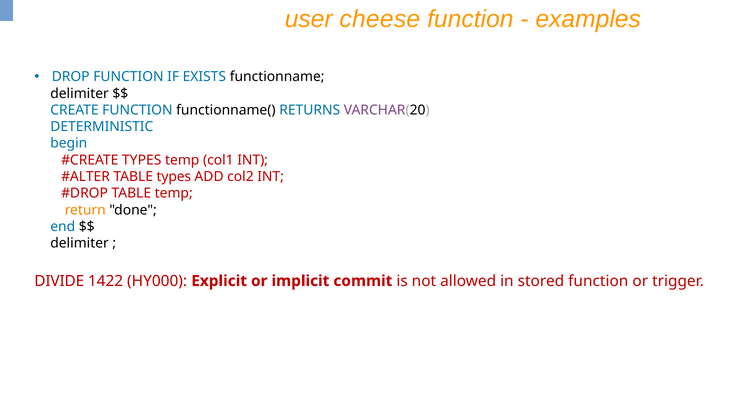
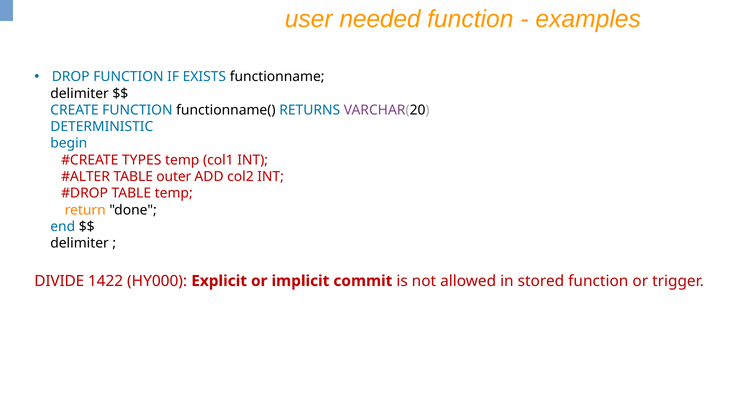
cheese: cheese -> needed (380, 19)
TABLE types: types -> outer (174, 177)
